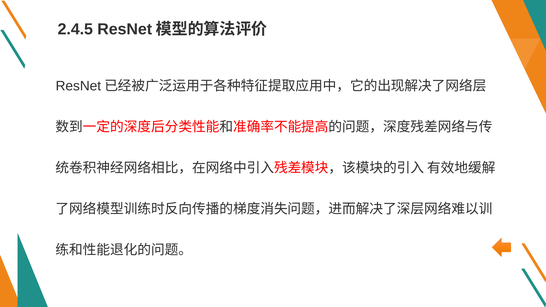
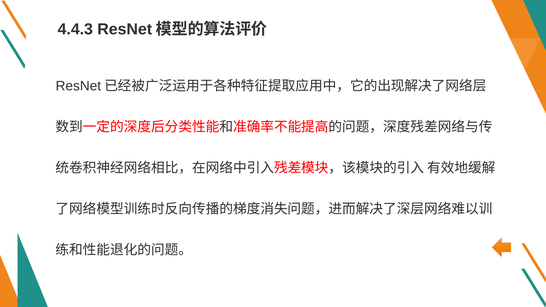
2.4.5: 2.4.5 -> 4.4.3 (75, 29)
